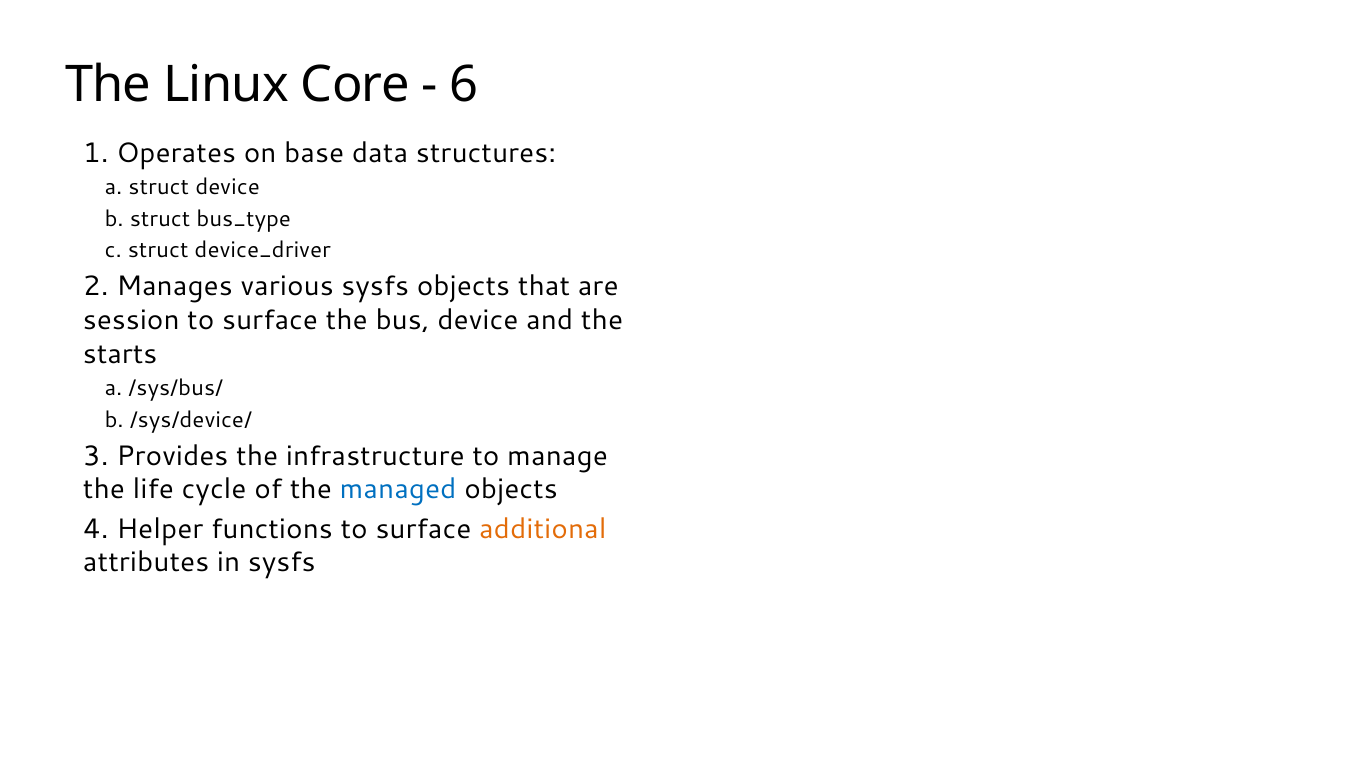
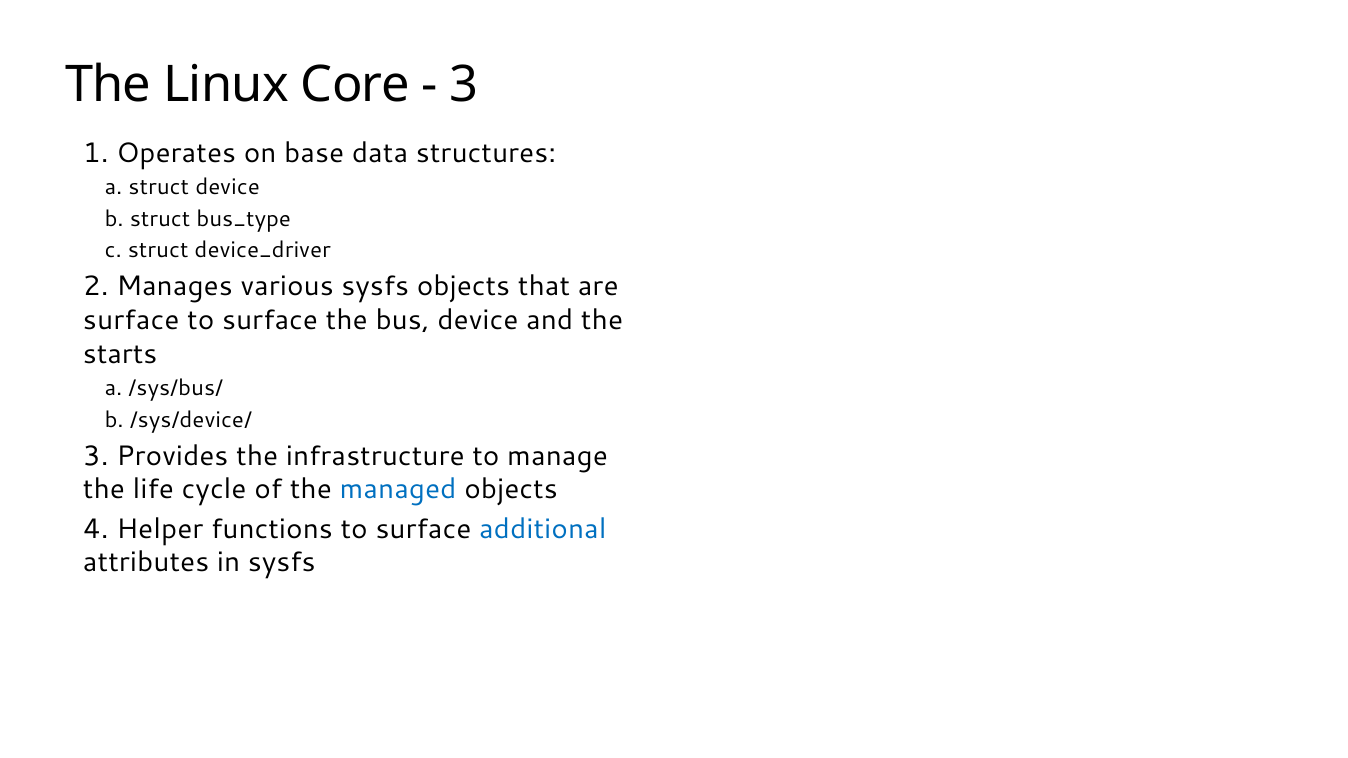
6: 6 -> 3 (464, 84)
session: session -> surface (131, 320)
additional colour: orange -> blue (543, 529)
